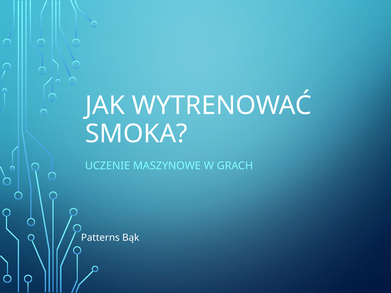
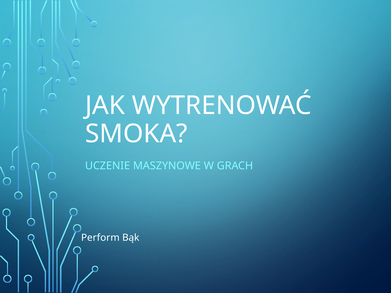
Patterns: Patterns -> Perform (100, 238)
